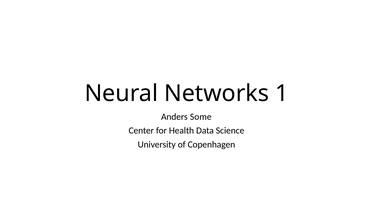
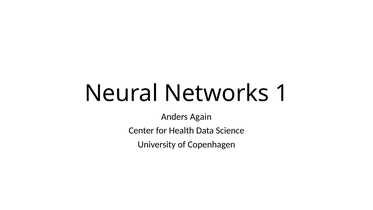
Some: Some -> Again (201, 117)
